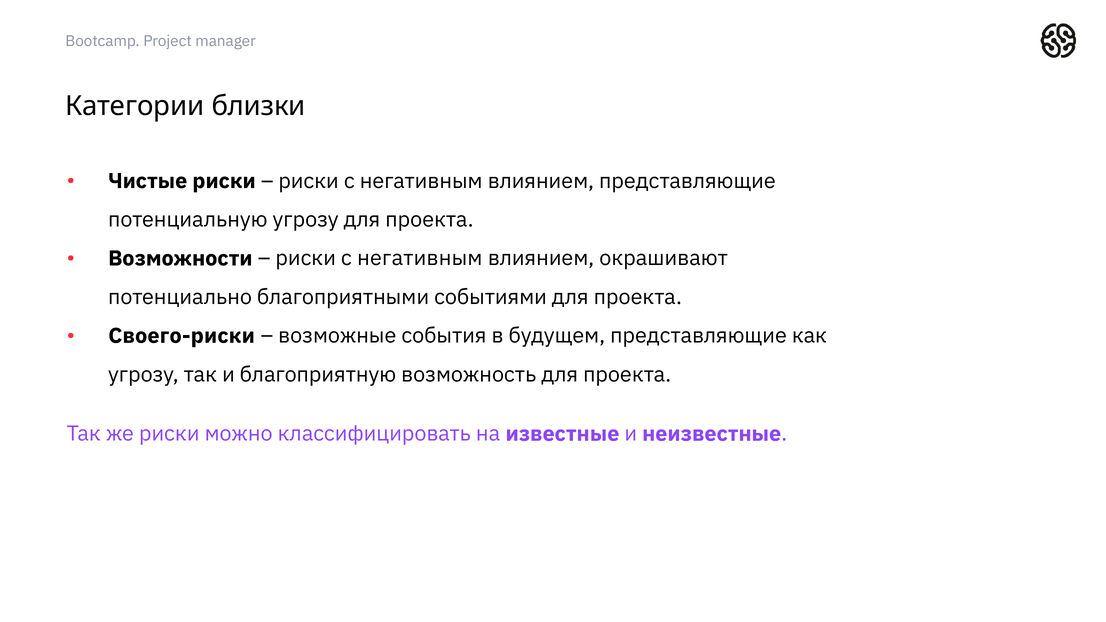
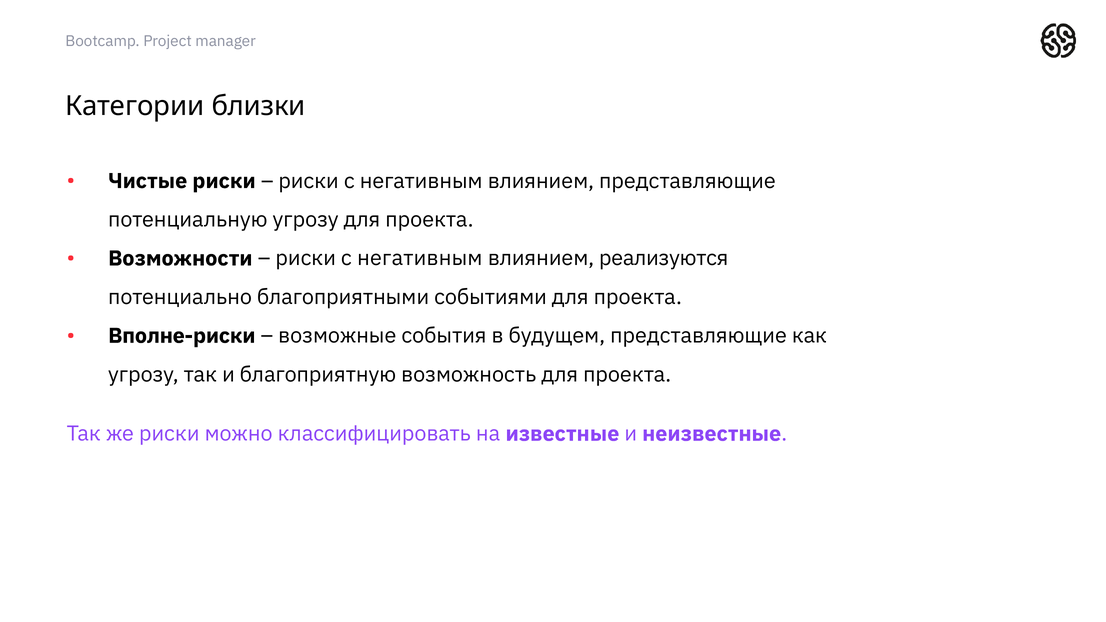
окрашивают: окрашивают -> реализуются (664, 258)
Своего-риски: Своего-риски -> Вполне-риски (182, 336)
